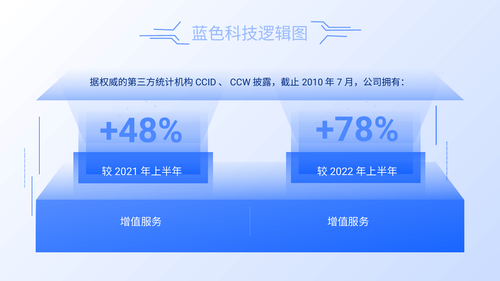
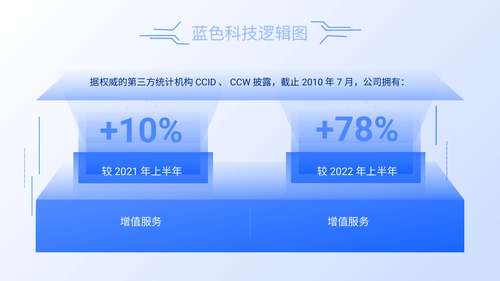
+48%: +48% -> +10% (141, 131)
